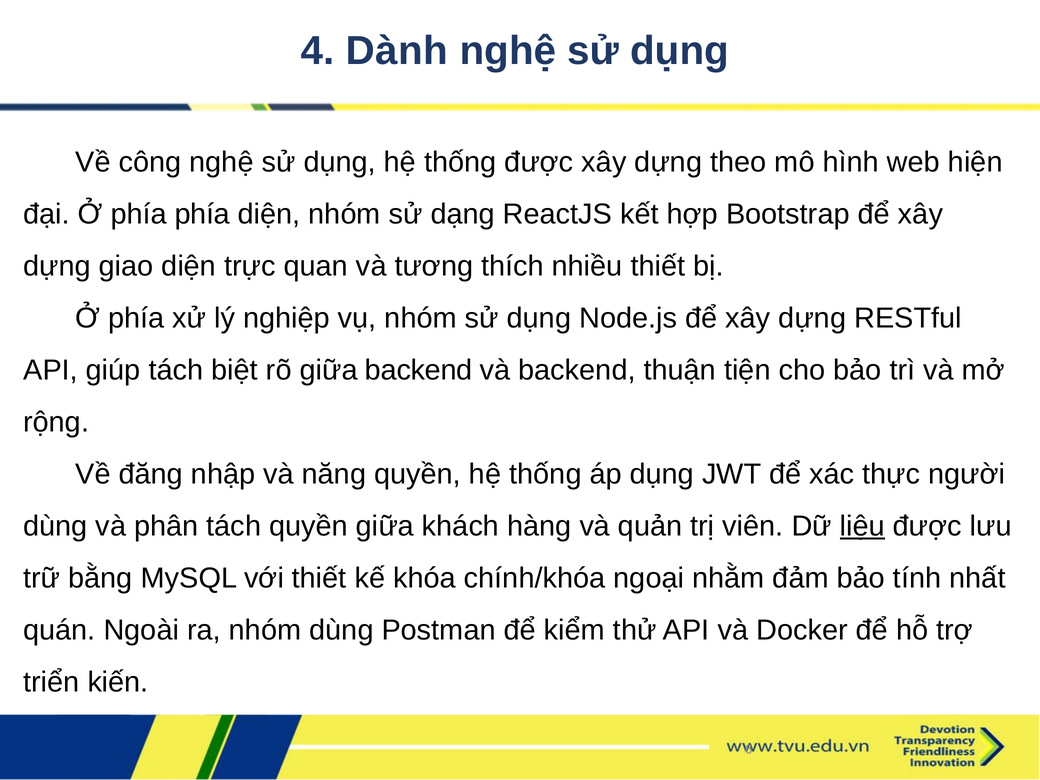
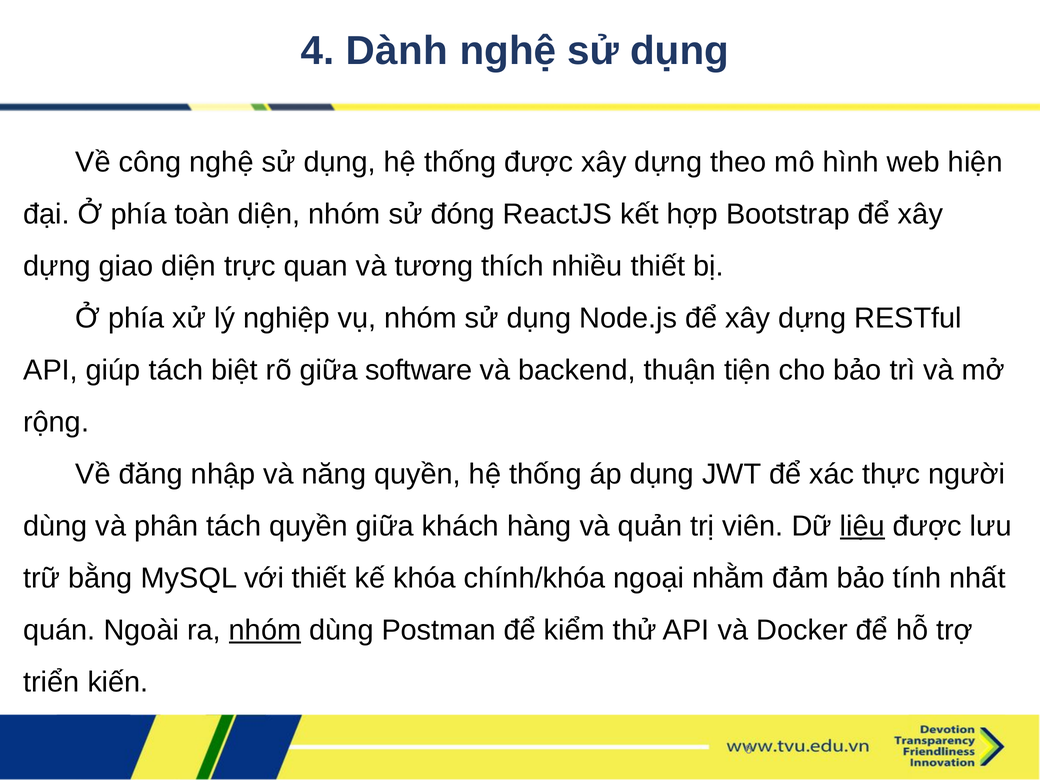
phía phía: phía -> toàn (202, 214)
dạng: dạng -> đóng (463, 214)
giữa backend: backend -> software (419, 370)
nhóm underline: none -> present (265, 630)
